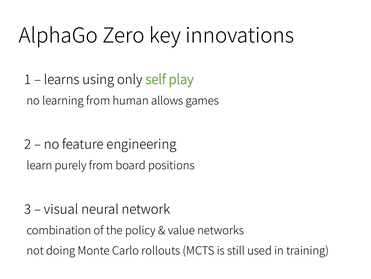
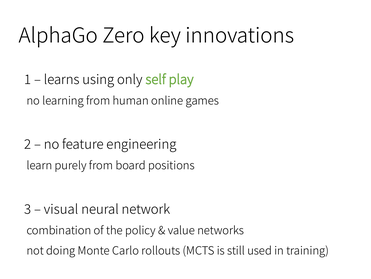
allows: allows -> online (167, 101)
